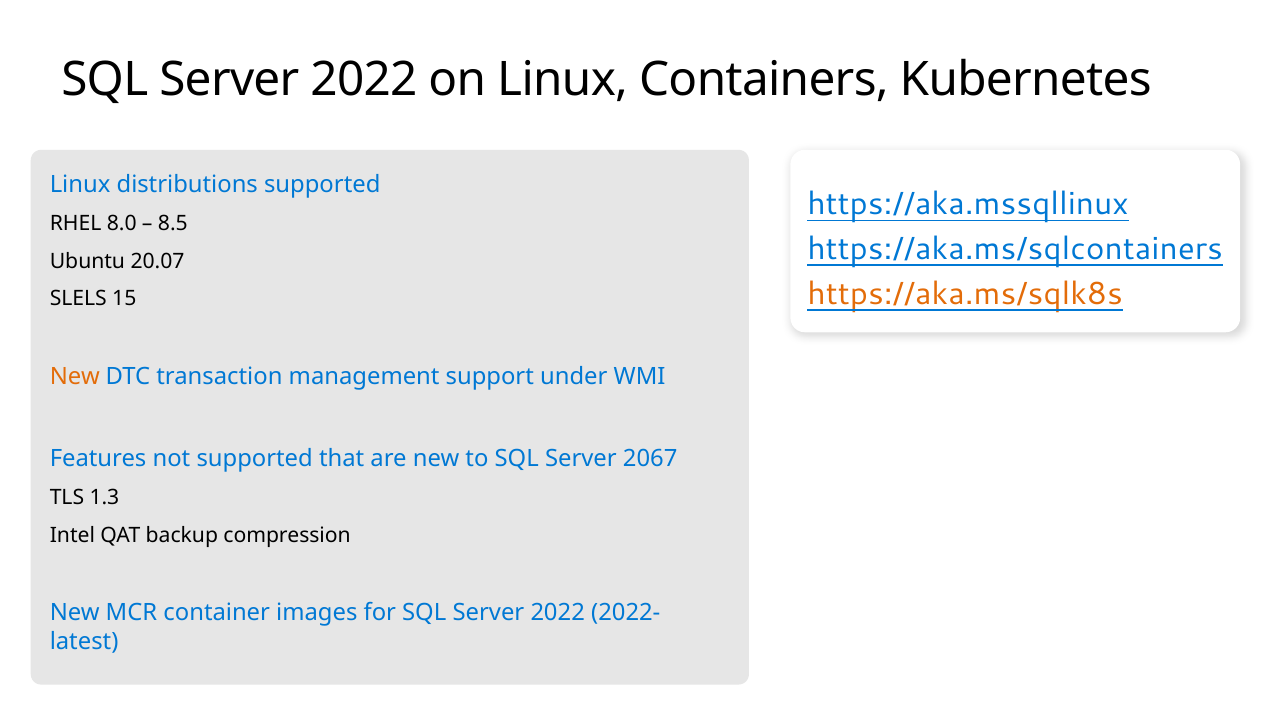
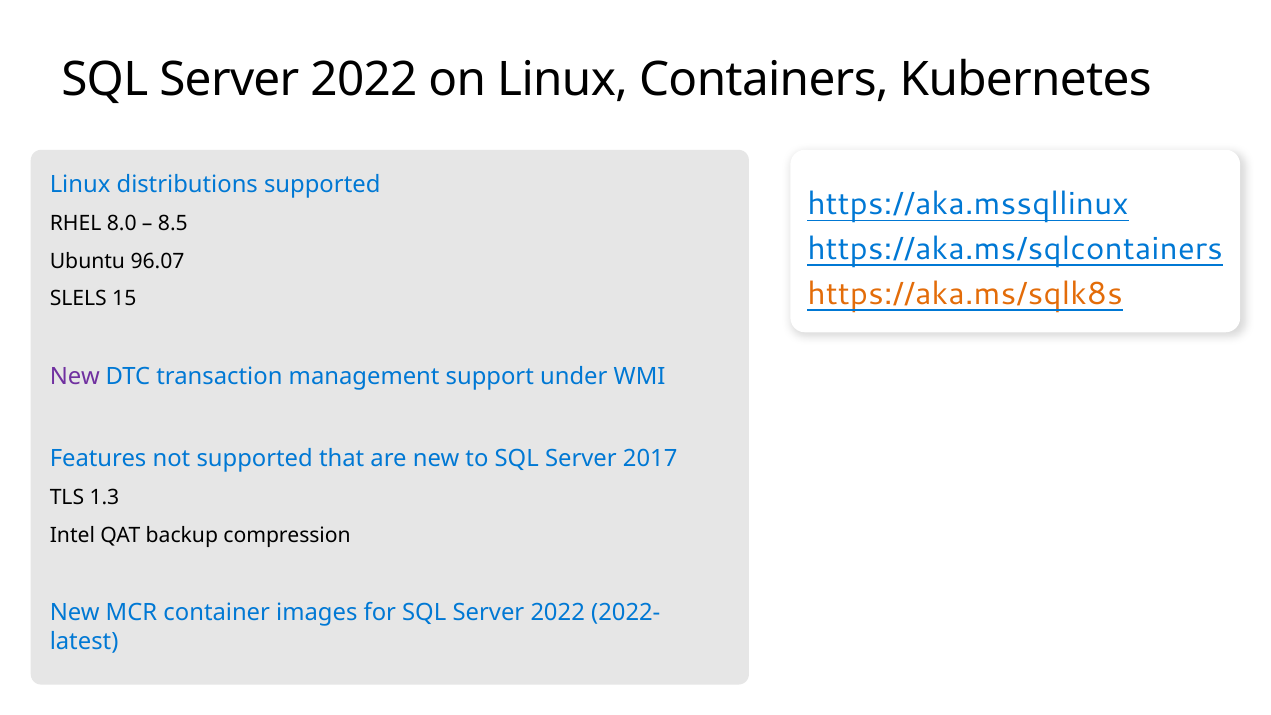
20.07: 20.07 -> 96.07 (158, 261)
New colour: orange -> purple (75, 376)
2067: 2067 -> 2017 (650, 459)
